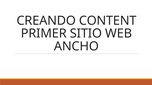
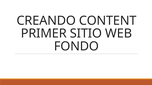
ANCHO: ANCHO -> FONDO (76, 47)
